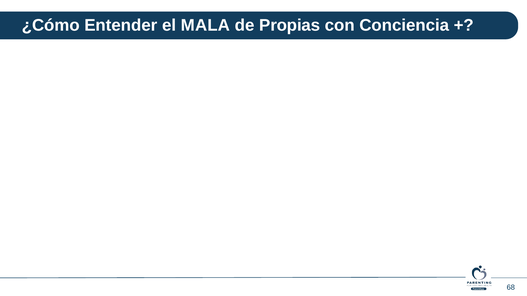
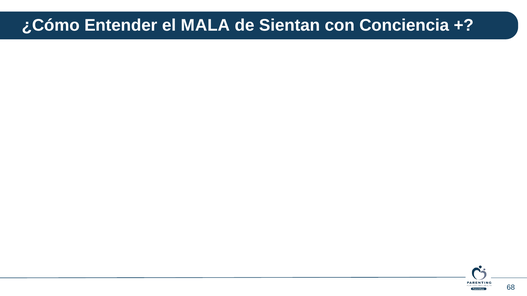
Propias: Propias -> Sientan (290, 25)
